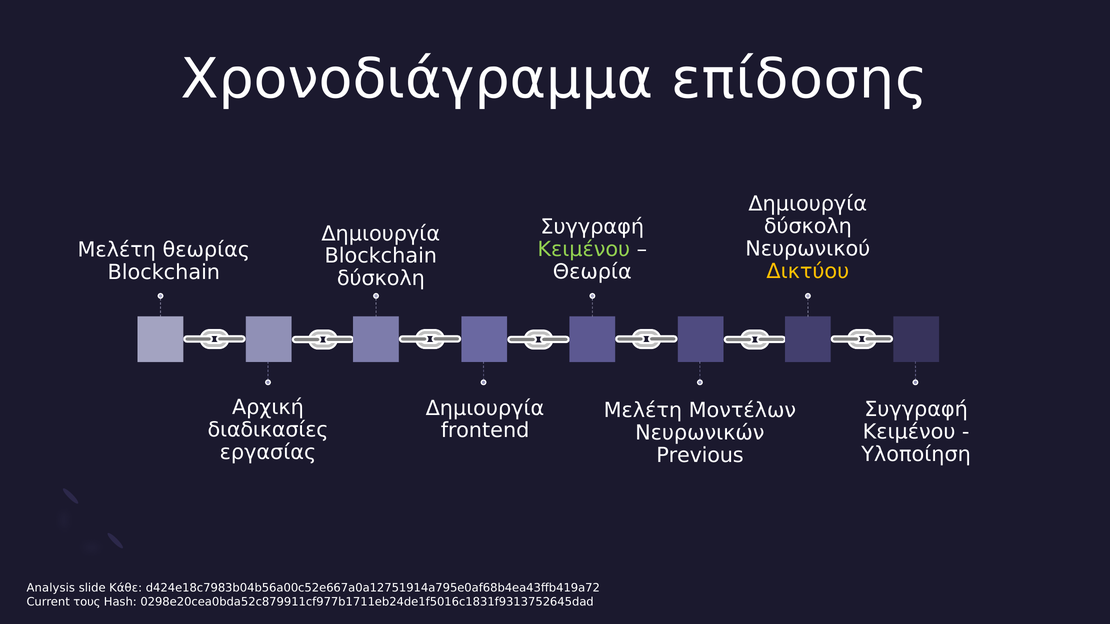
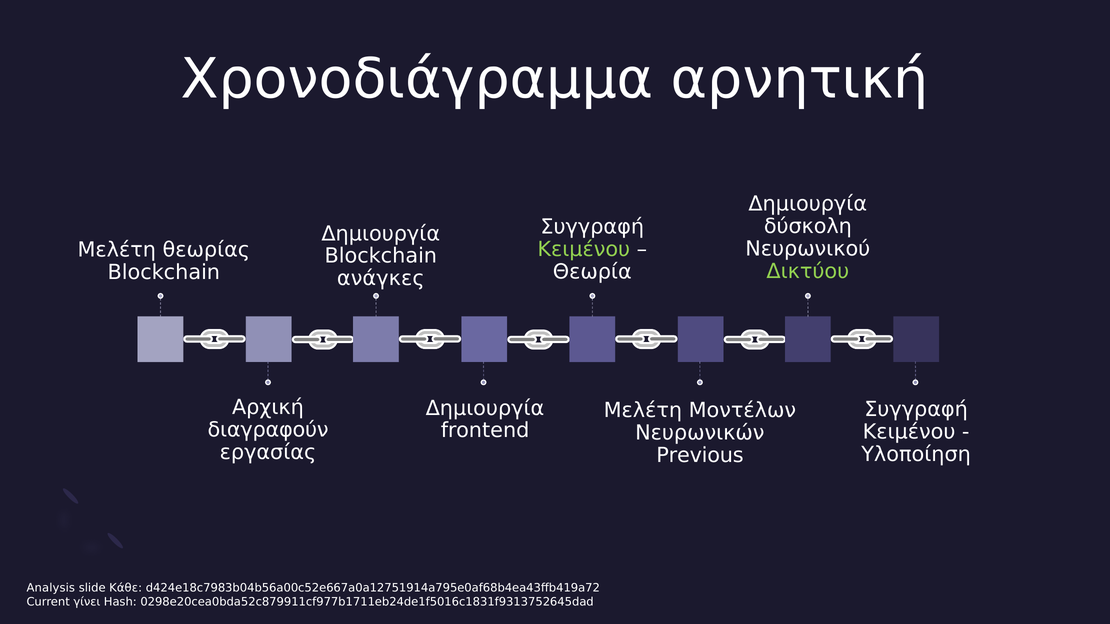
επίδοσης: επίδοσης -> αρνητική (800, 80)
Δικτύου colour: yellow -> light green (808, 271)
δύσκολη: δύσκολη -> ανάγκες (381, 279)
διαδικασίες: διαδικασίες -> διαγραφούν (268, 430)
τους: τους -> γίνει (87, 602)
